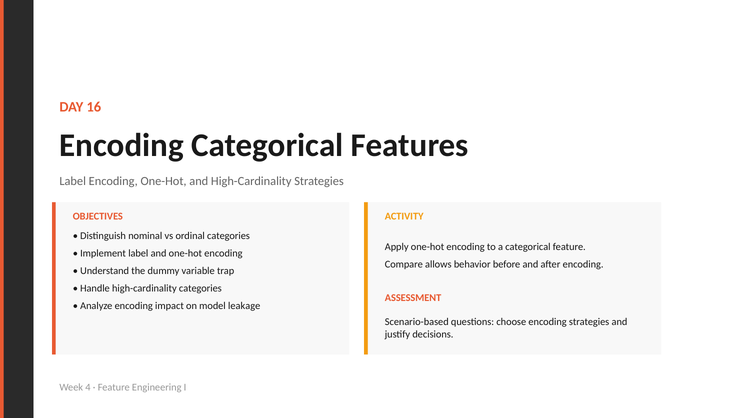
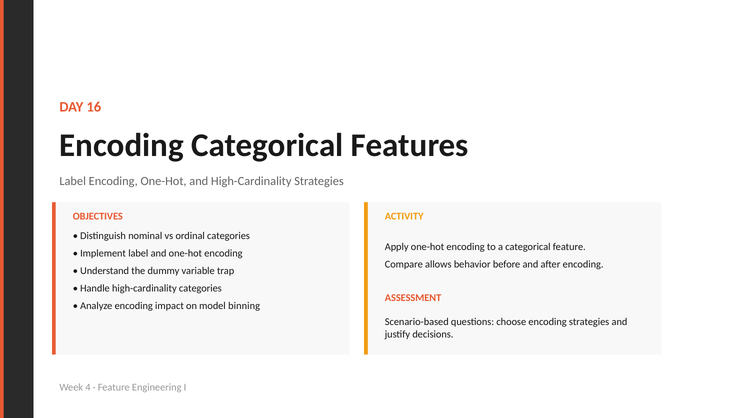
leakage: leakage -> binning (244, 306)
